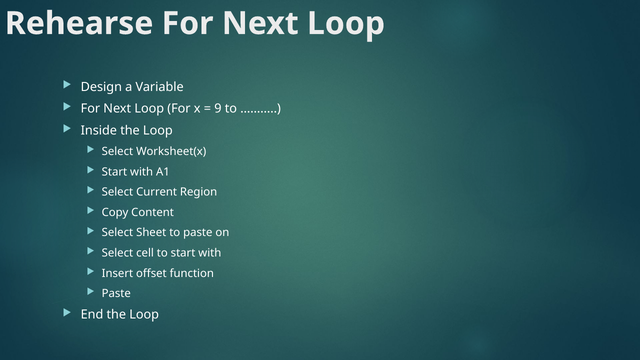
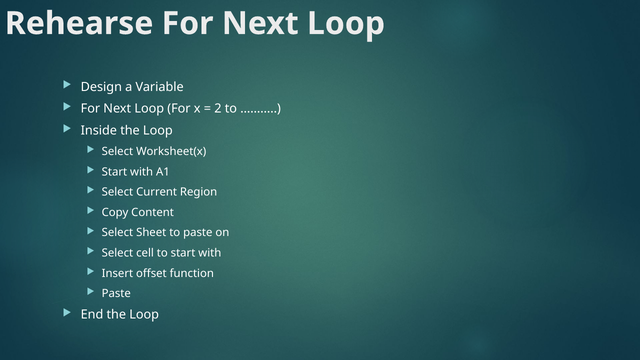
9: 9 -> 2 (218, 109)
